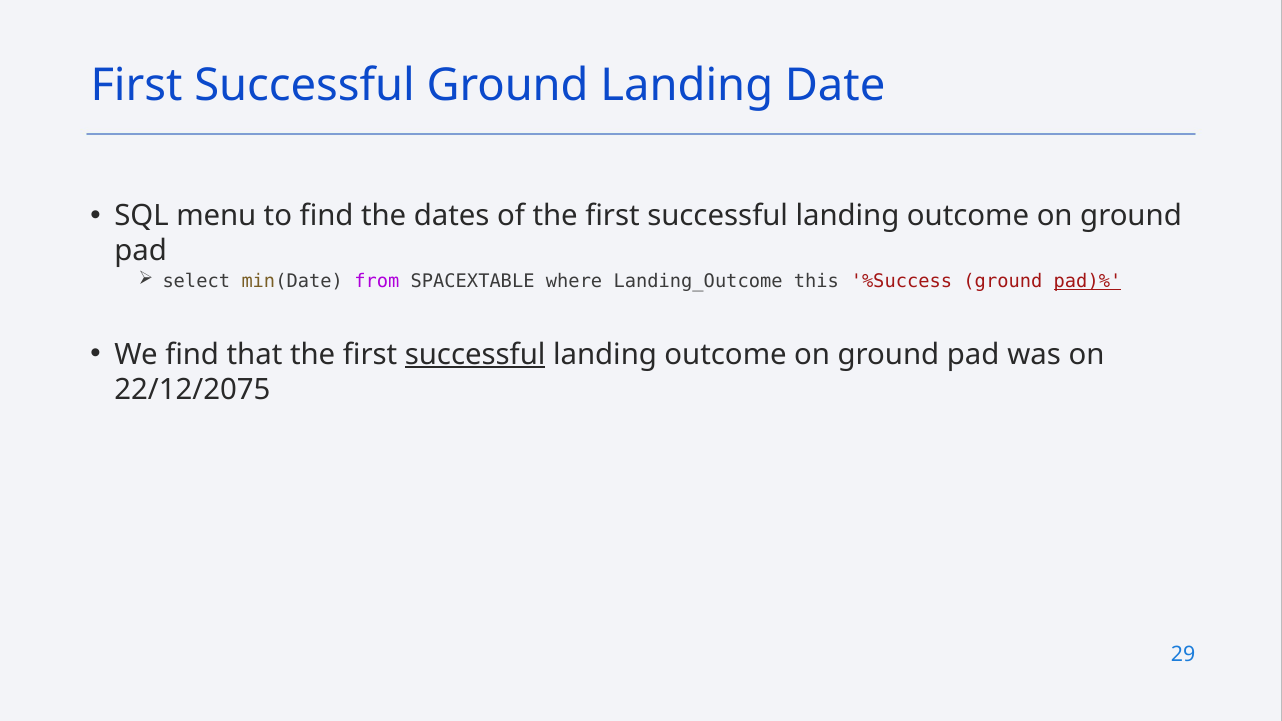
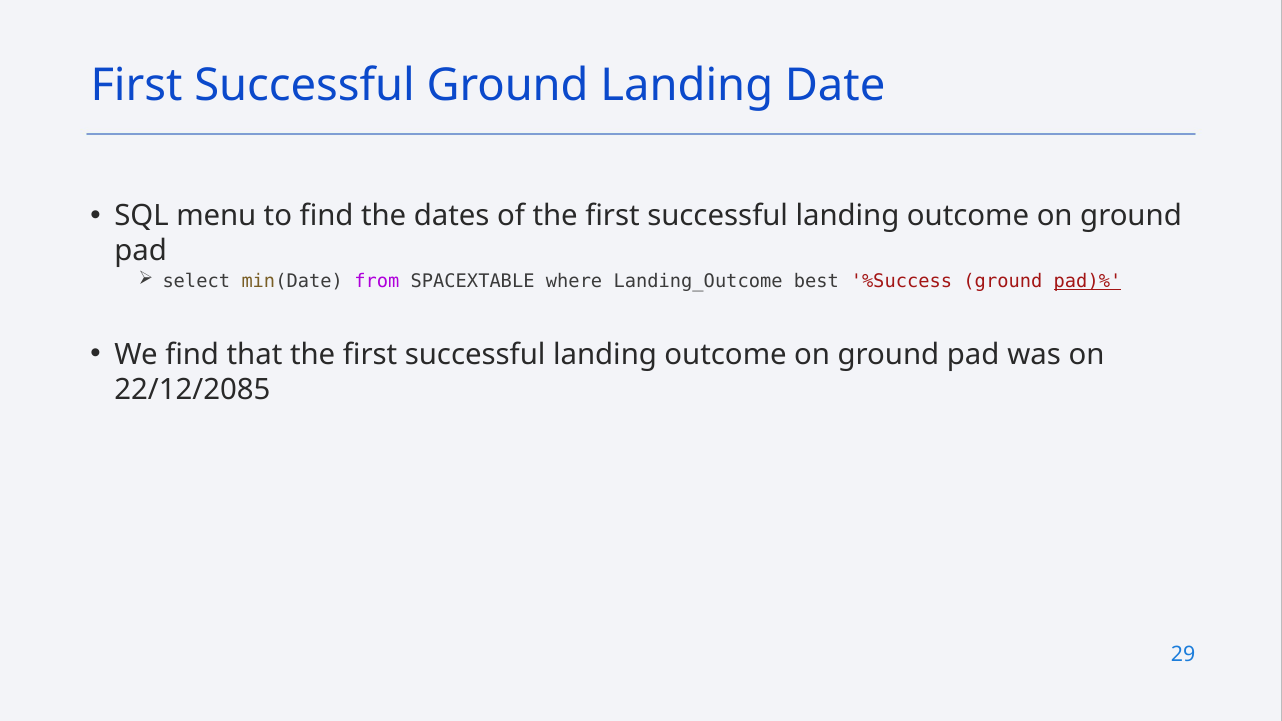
this: this -> best (816, 282)
successful underline: present -> none (475, 355)
22/12/2075: 22/12/2075 -> 22/12/2085 (192, 390)
